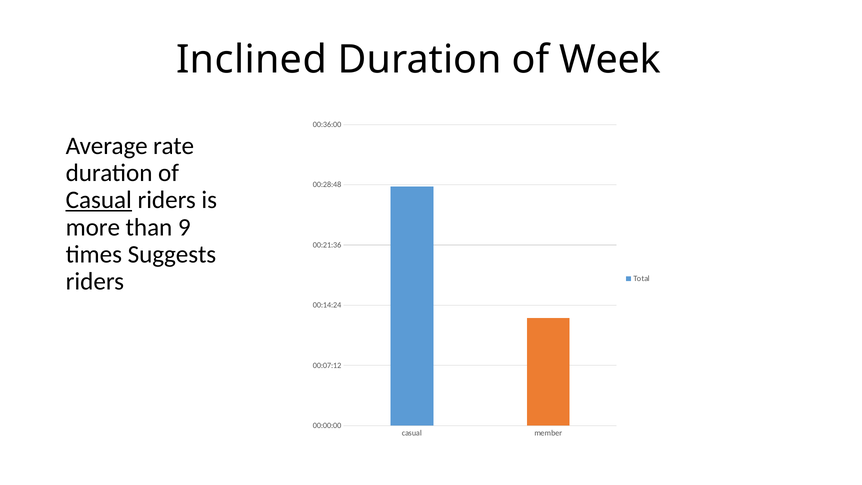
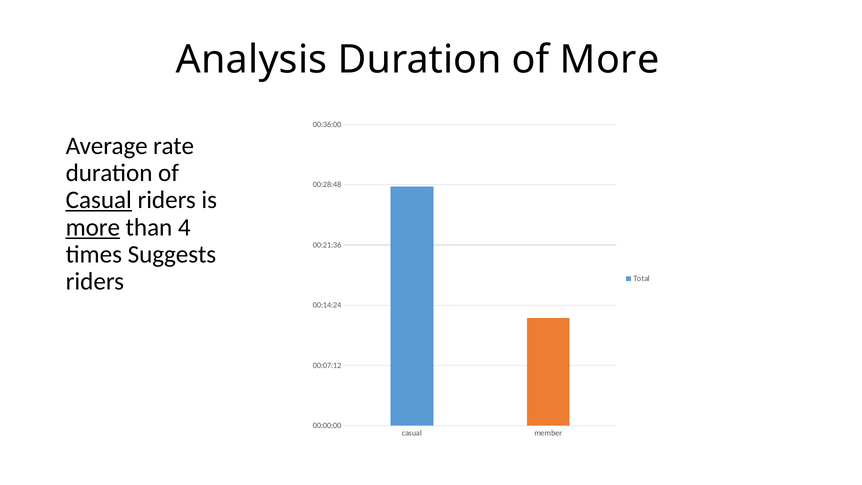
Inclined: Inclined -> Analysis (252, 59)
of Week: Week -> More (610, 59)
more underline: none -> present (93, 227)
9: 9 -> 4 (184, 227)
